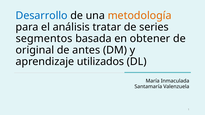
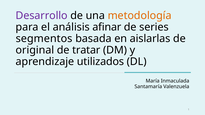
Desarrollo colour: blue -> purple (42, 16)
tratar: tratar -> afinar (107, 27)
obtener: obtener -> aislarlas (150, 39)
antes: antes -> tratar (86, 50)
